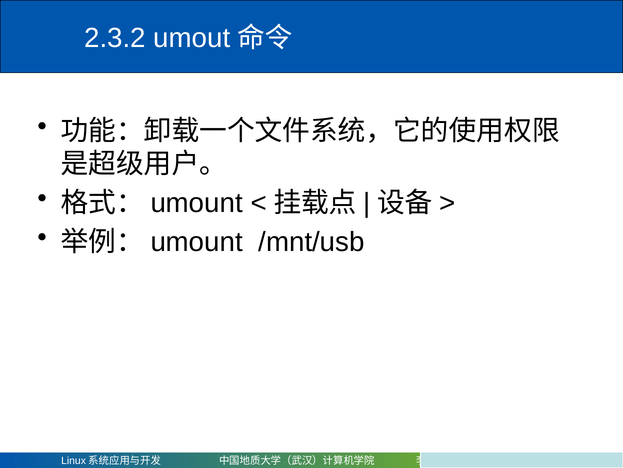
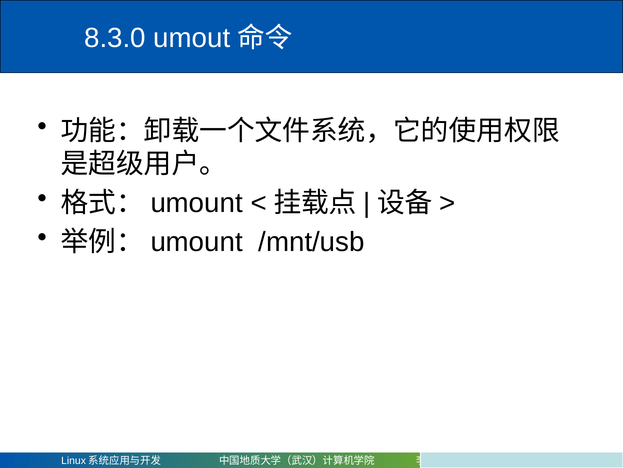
2.3.2: 2.3.2 -> 8.3.0 (115, 38)
